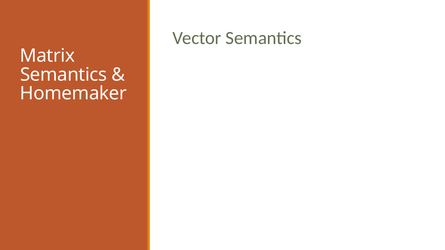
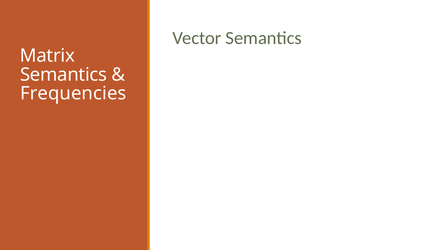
Homemaker: Homemaker -> Frequencies (73, 94)
